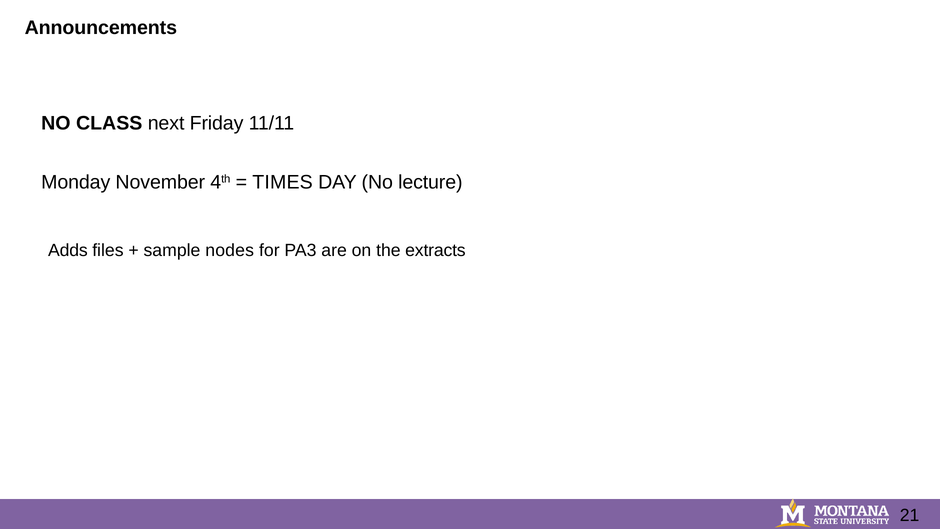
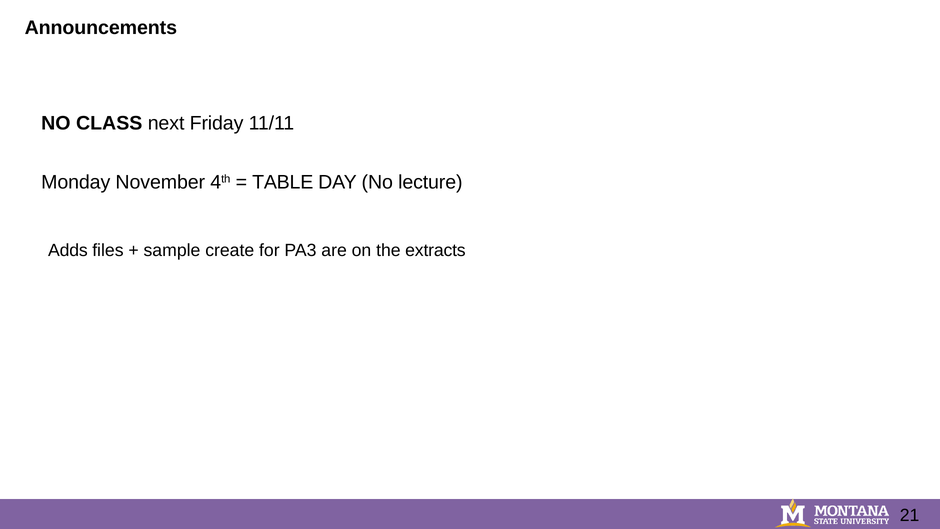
TIMES: TIMES -> TABLE (283, 182)
nodes: nodes -> create (230, 250)
